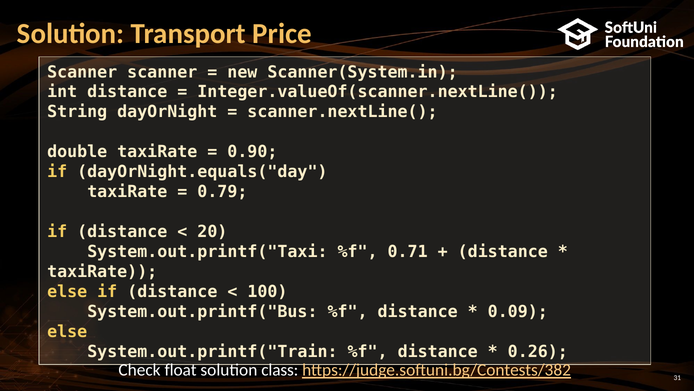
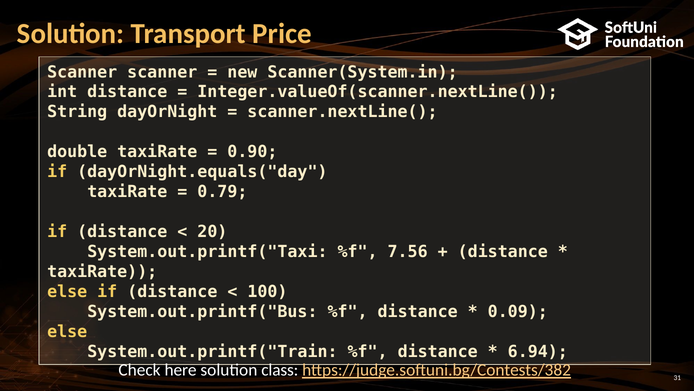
0.71: 0.71 -> 7.56 (408, 251)
0.26: 0.26 -> 6.94 (538, 351)
float: float -> here (181, 370)
